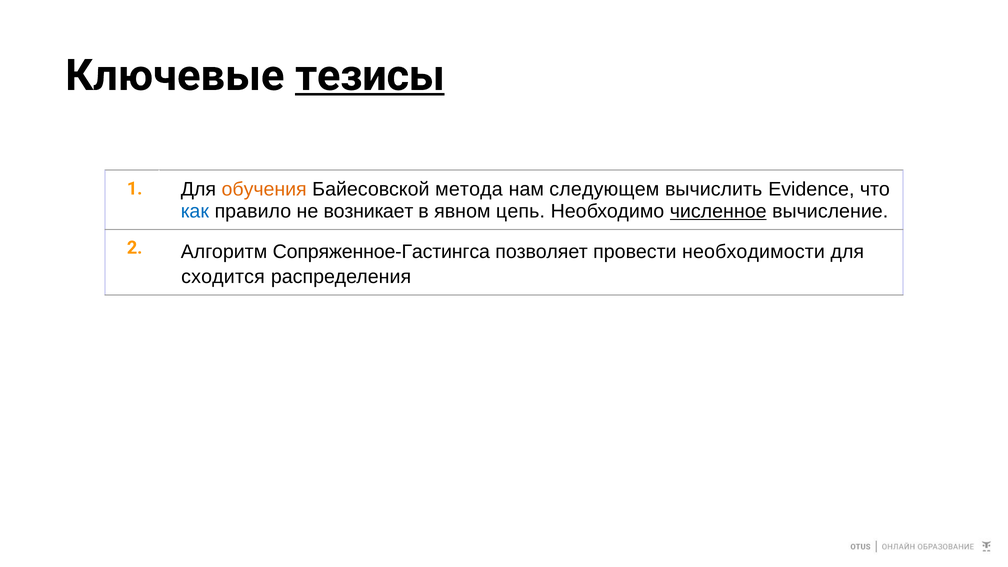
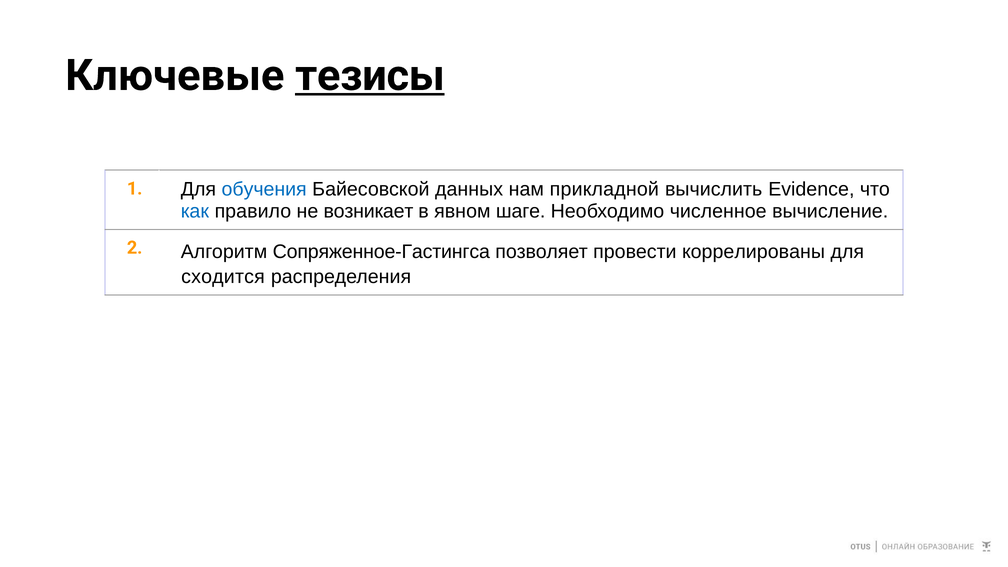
обучения colour: orange -> blue (264, 189)
метода: метода -> данных (469, 189)
следующем: следующем -> прикладной (604, 189)
цепь: цепь -> шаге (521, 211)
численное underline: present -> none (718, 211)
необходимости: необходимости -> коррелированы (754, 252)
